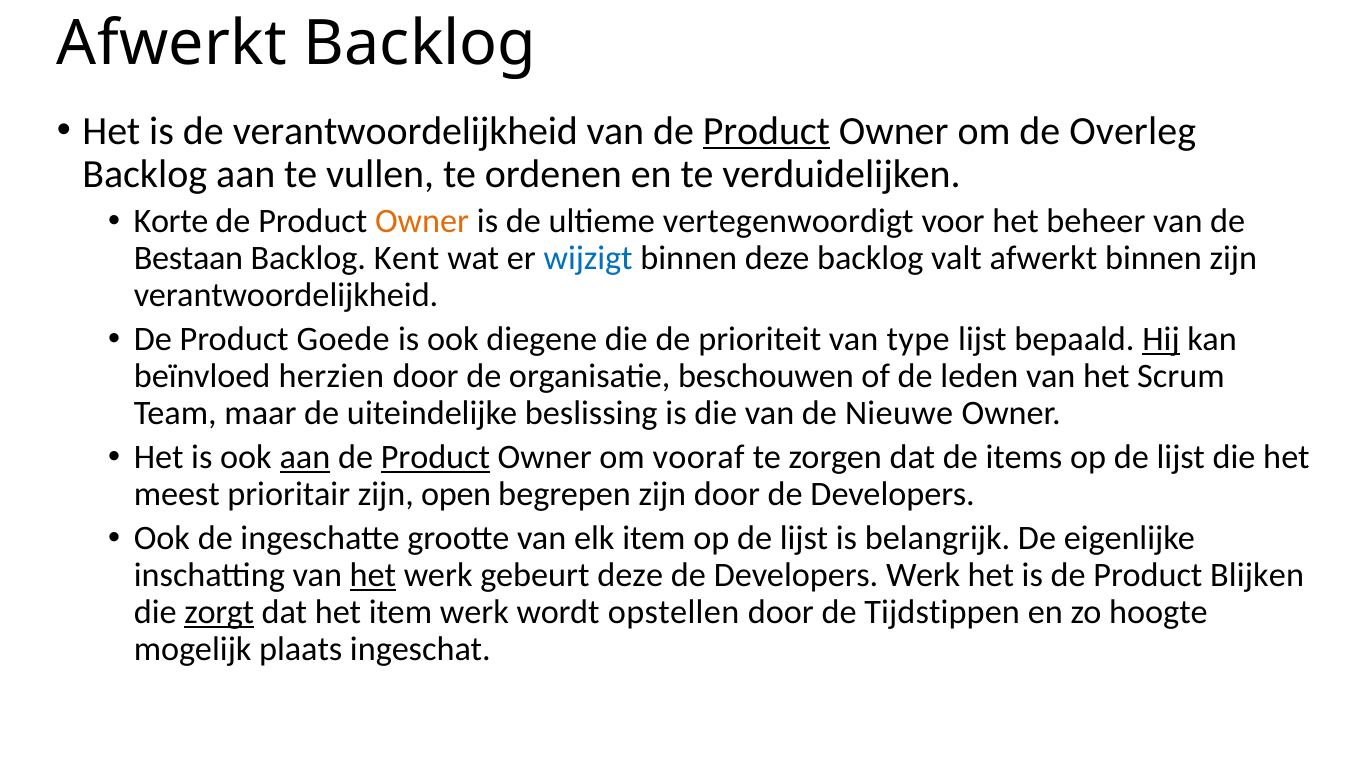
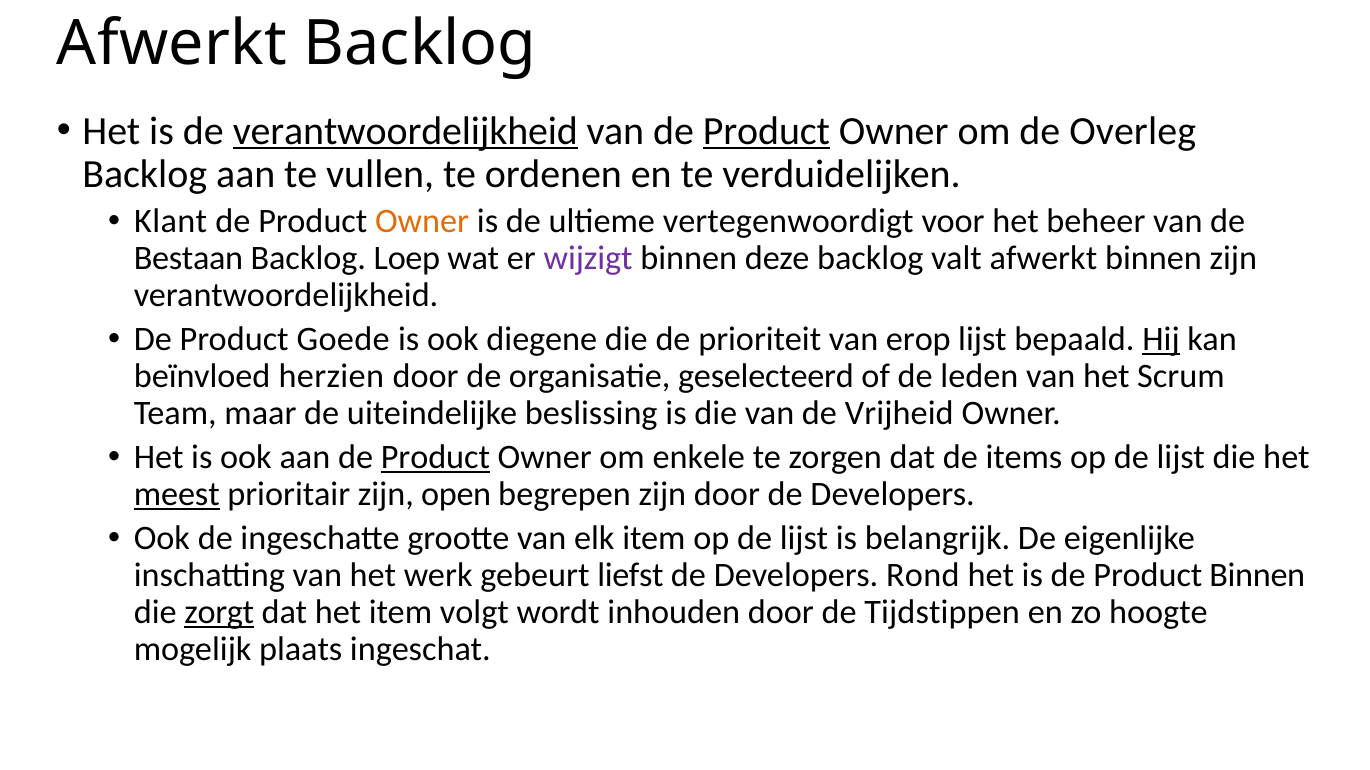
verantwoordelijkheid underline: none -> present (405, 131)
Korte: Korte -> Klant (171, 221)
Kent: Kent -> Loep (407, 258)
wijzigt colour: blue -> purple (588, 258)
type: type -> erop (918, 340)
beschouwen: beschouwen -> geselecteerd (766, 377)
Nieuwe: Nieuwe -> Vrijheid (899, 413)
aan underline: present -> none (305, 458)
vooraf: vooraf -> enkele (699, 458)
meest underline: none -> present (177, 495)
het underline: present -> none (373, 576)
gebeurt deze: deze -> liefst (630, 576)
Developers Werk: Werk -> Rond (923, 576)
Product Blijken: Blijken -> Binnen (1257, 576)
item werk: werk -> volgt (474, 613)
opstellen: opstellen -> inhouden (674, 613)
